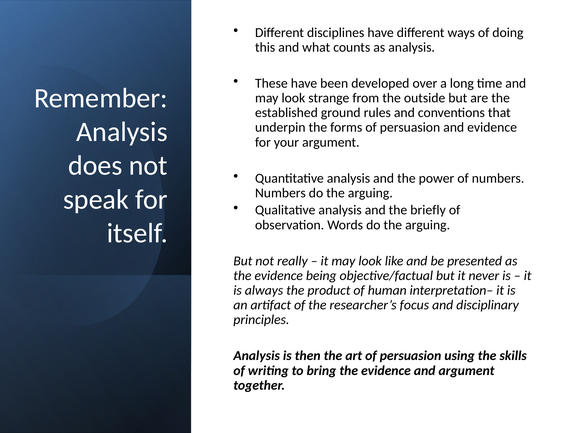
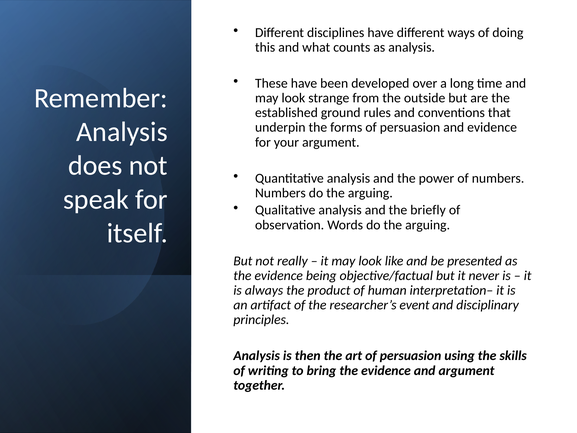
focus: focus -> event (415, 305)
